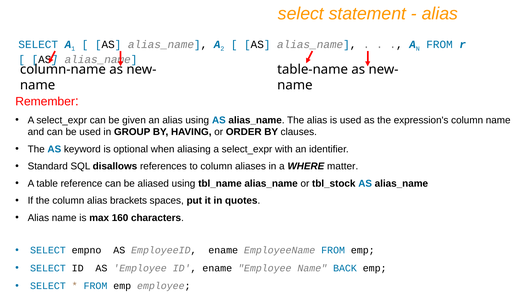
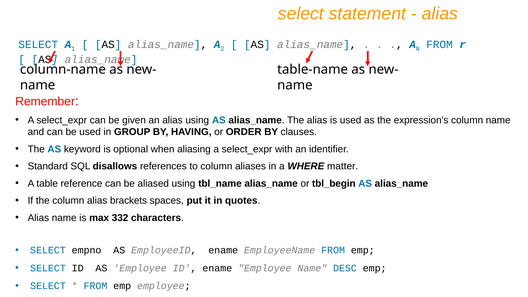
tbl_stock: tbl_stock -> tbl_begin (334, 184)
160: 160 -> 332 (120, 218)
BACK: BACK -> DESC (345, 268)
